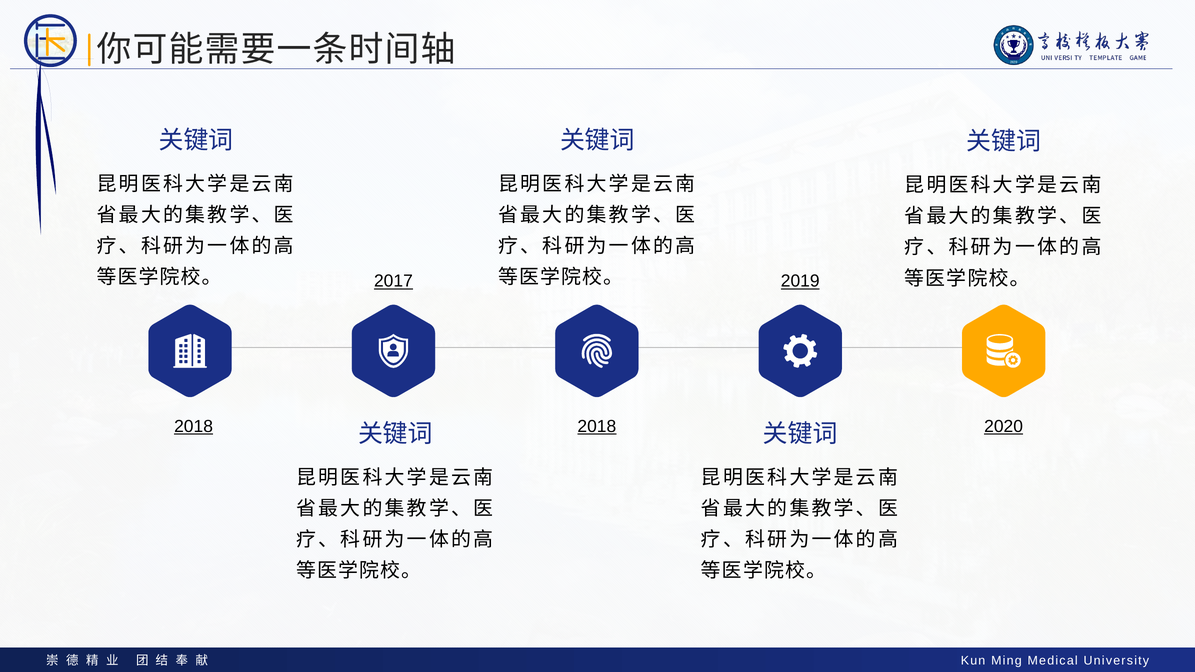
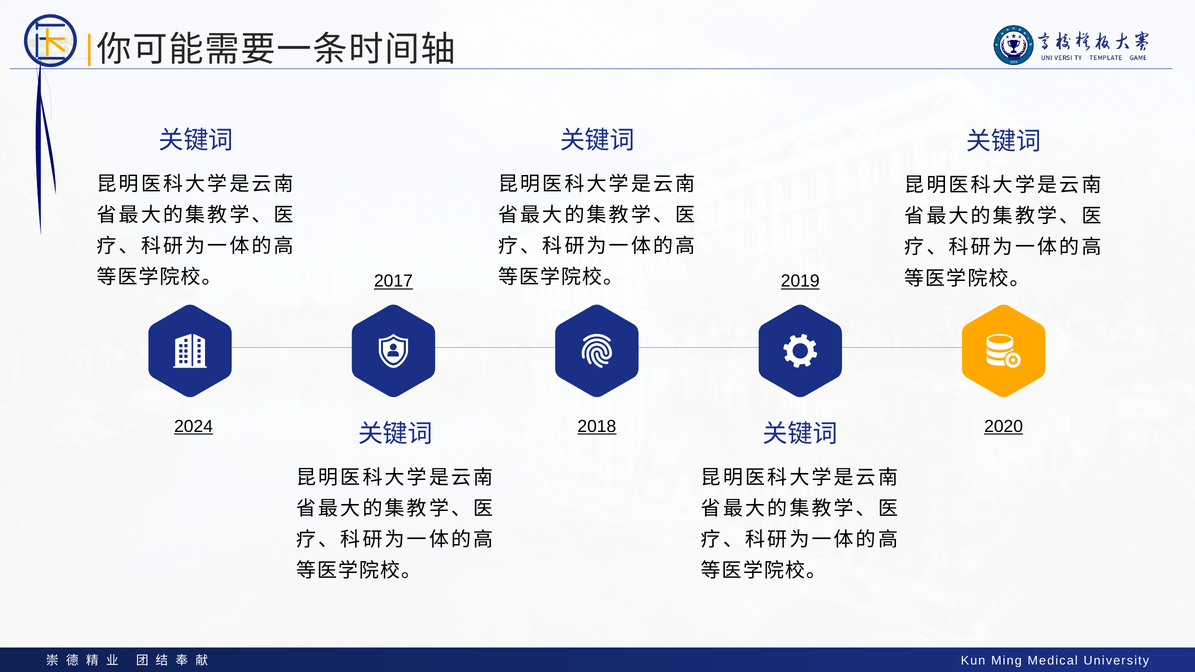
2018: 2018 -> 2024 (194, 426)
